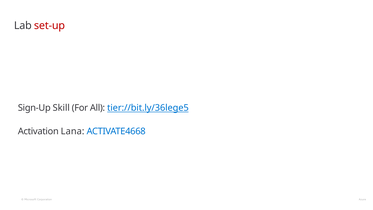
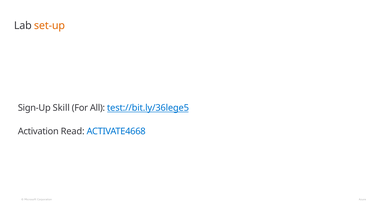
set-up colour: red -> orange (49, 26)
tier://bit.ly/36lege5: tier://bit.ly/36lege5 -> test://bit.ly/36lege5 (148, 108)
Lana: Lana -> Read (73, 131)
